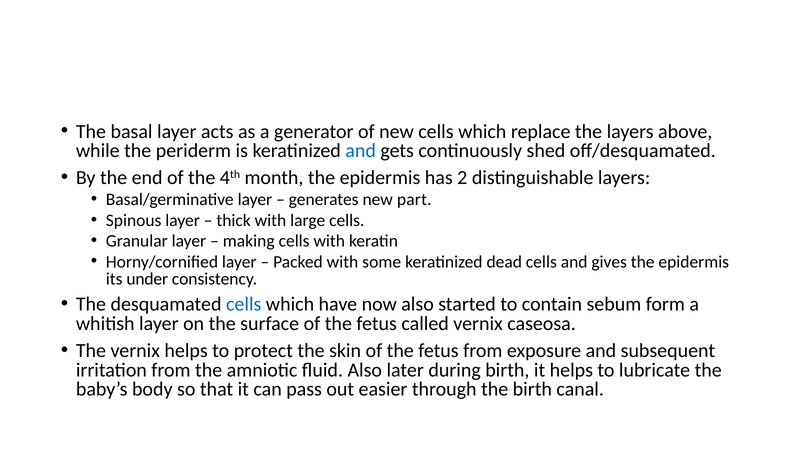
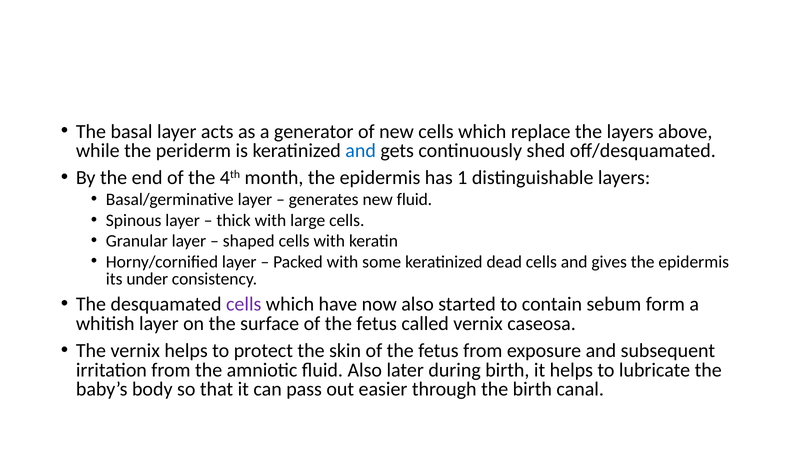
2: 2 -> 1 (462, 178)
new part: part -> fluid (414, 200)
making: making -> shaped (249, 241)
cells colour: blue -> purple (244, 305)
